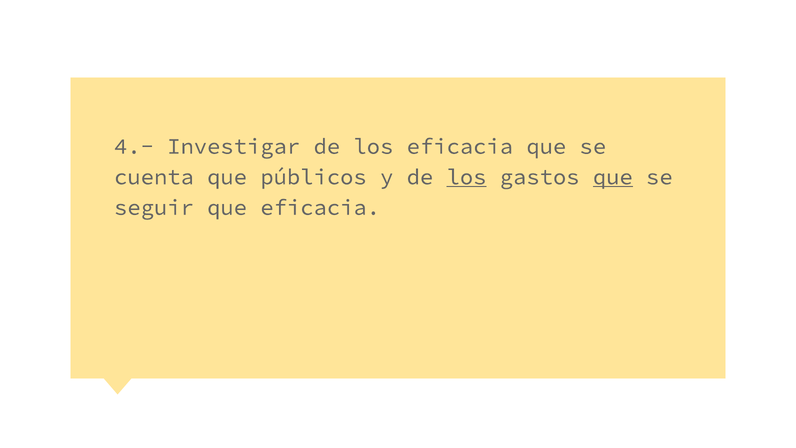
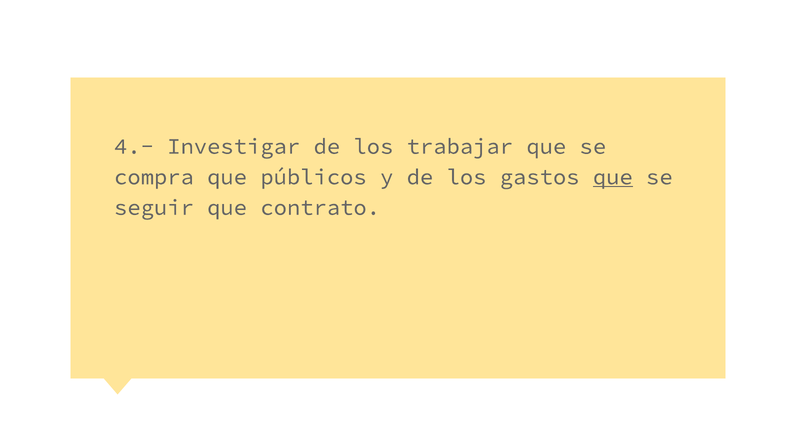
los eficacia: eficacia -> trabajar (460, 146)
cuenta: cuenta -> compra (154, 177)
los underline: present -> none (467, 177)
que eficacia: eficacia -> contrato (320, 207)
